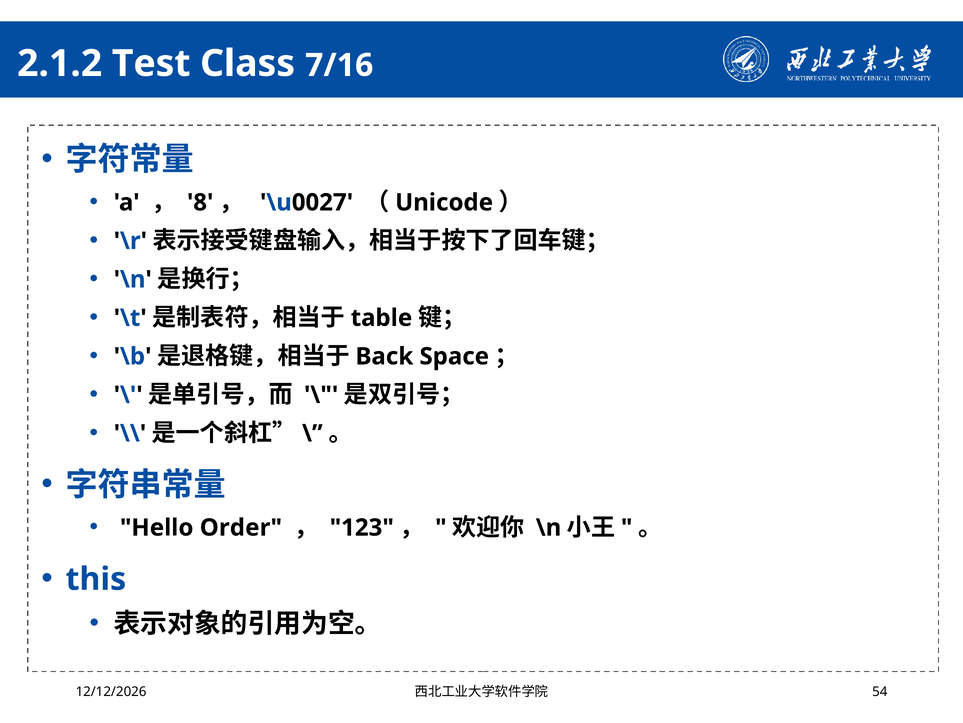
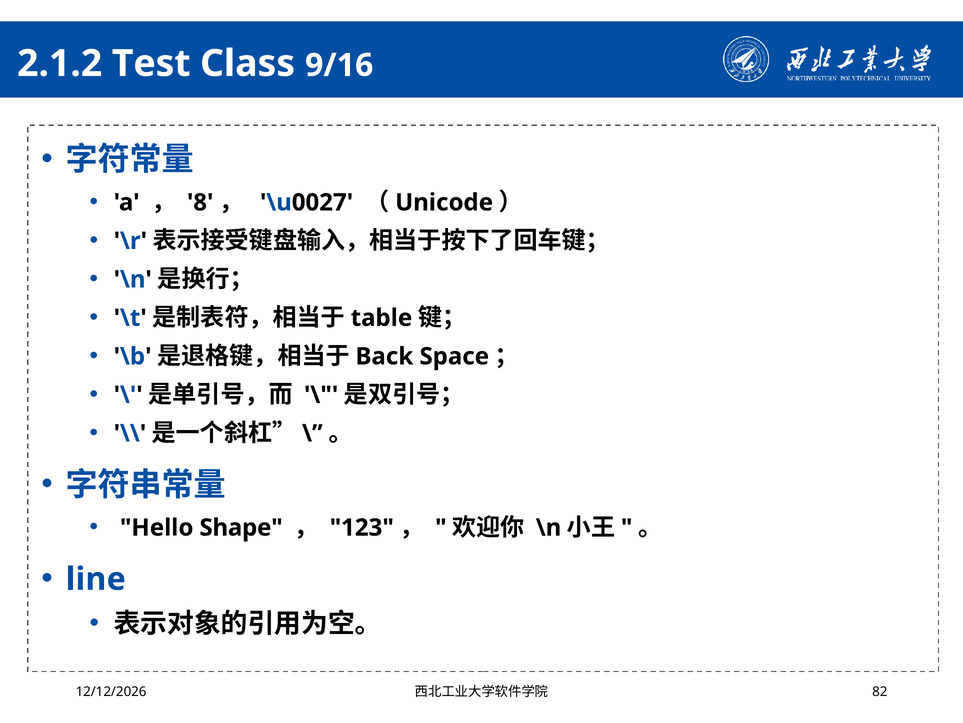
7/16: 7/16 -> 9/16 (339, 65)
Order: Order -> Shape (241, 527)
this: this -> line (96, 579)
54: 54 -> 82 (880, 691)
